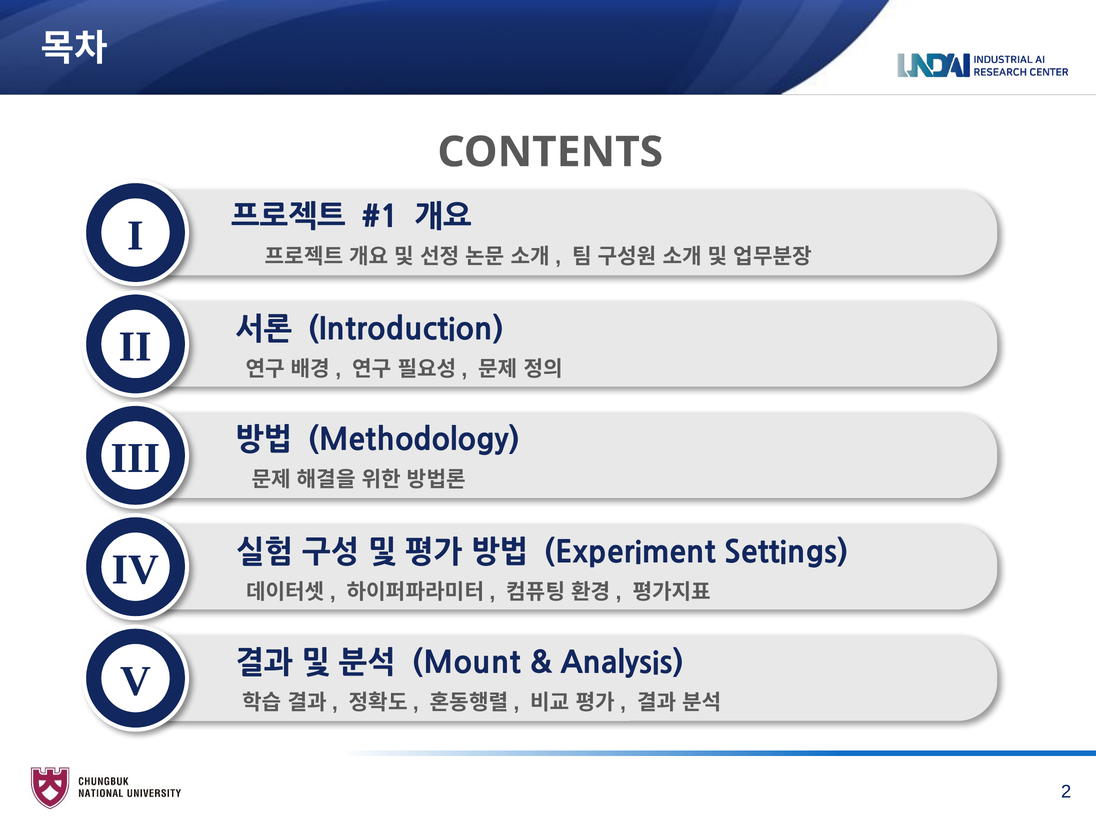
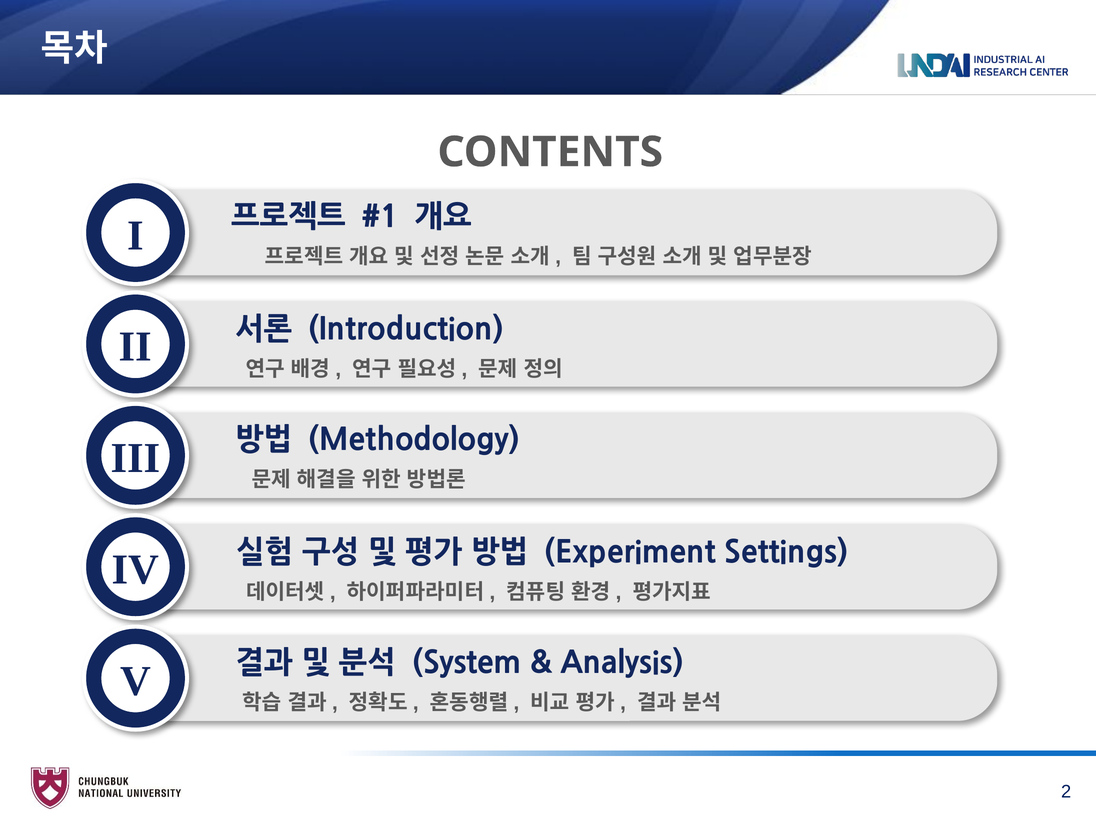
Mount: Mount -> System (467, 663)
